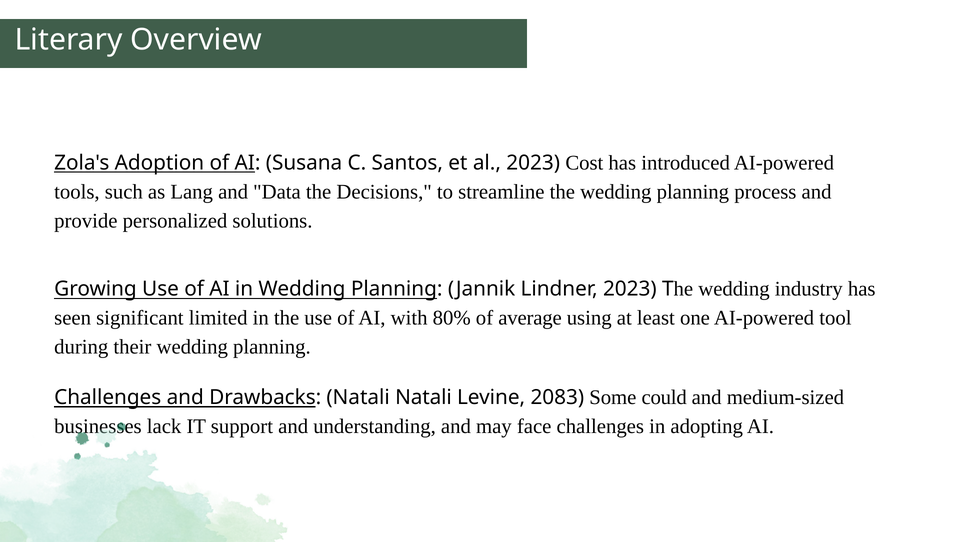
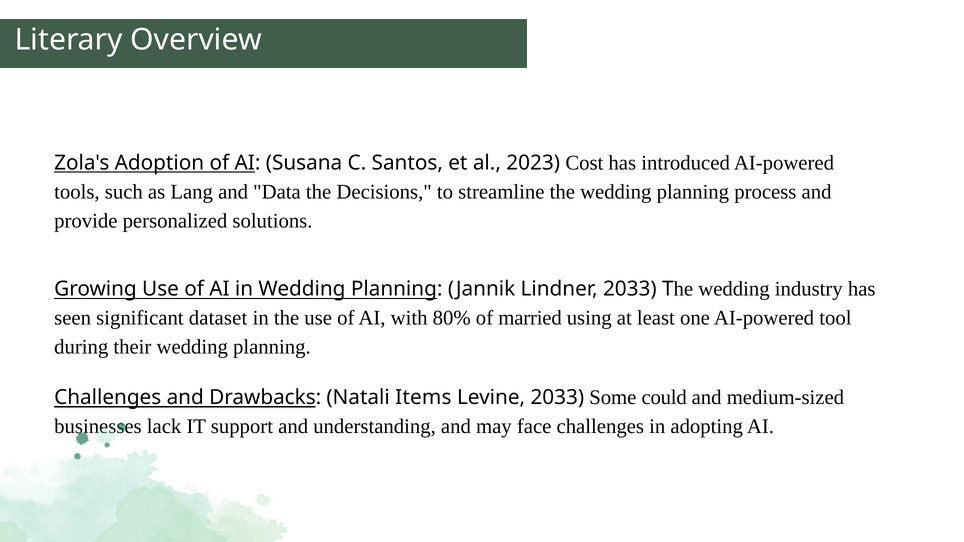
Lindner 2023: 2023 -> 2033 (630, 289)
limited: limited -> dataset (218, 318)
average: average -> married (530, 318)
Natali Natali: Natali -> Items (423, 397)
Levine 2083: 2083 -> 2033 (557, 397)
